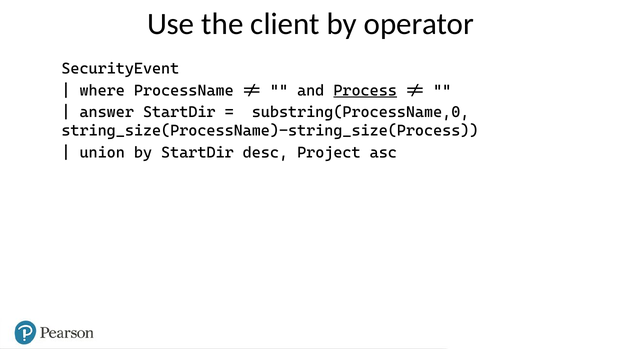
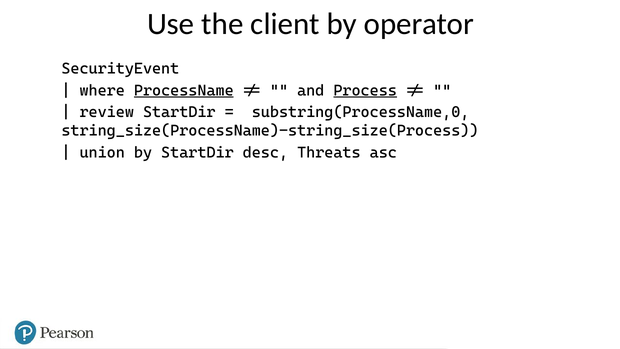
ProcessName underline: none -> present (184, 90)
answer: answer -> review (107, 112)
Project: Project -> Threats (329, 152)
